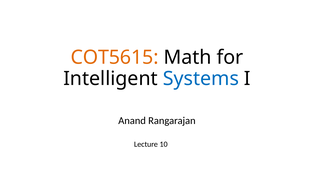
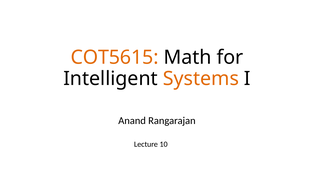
Systems colour: blue -> orange (201, 78)
